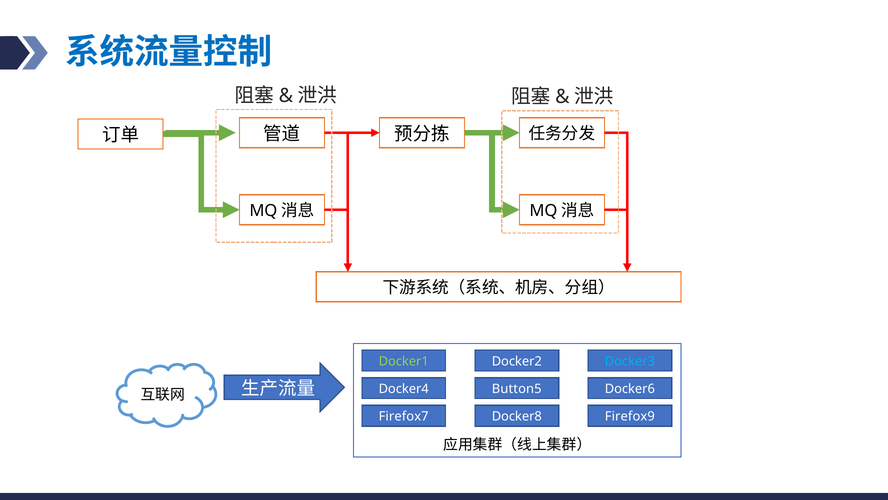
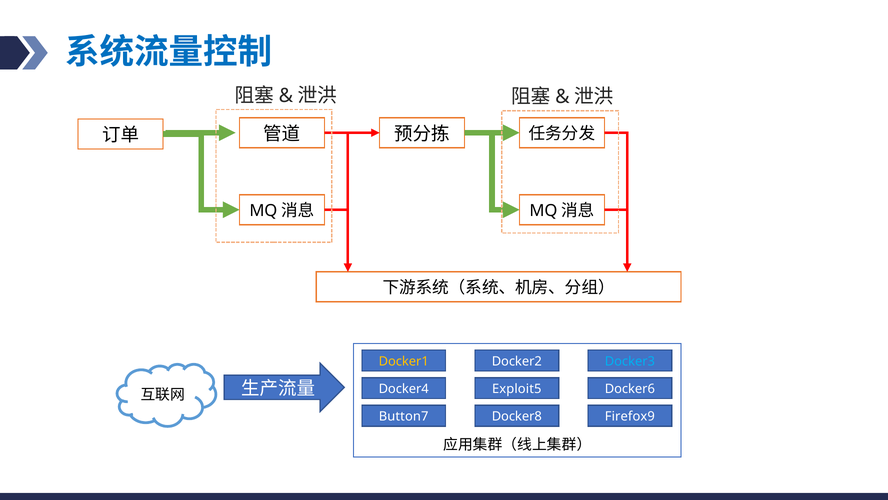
Docker1 colour: light green -> yellow (404, 361)
Button5: Button5 -> Exploit5 (517, 389)
Firefox7: Firefox7 -> Button7 (404, 416)
